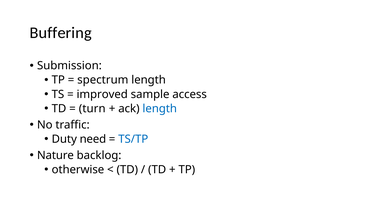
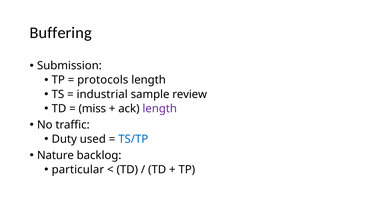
spectrum: spectrum -> protocols (103, 80)
improved: improved -> industrial (102, 94)
access: access -> review (190, 94)
turn: turn -> miss (92, 109)
length colour: blue -> purple (160, 109)
need: need -> used (93, 139)
otherwise: otherwise -> particular (78, 170)
